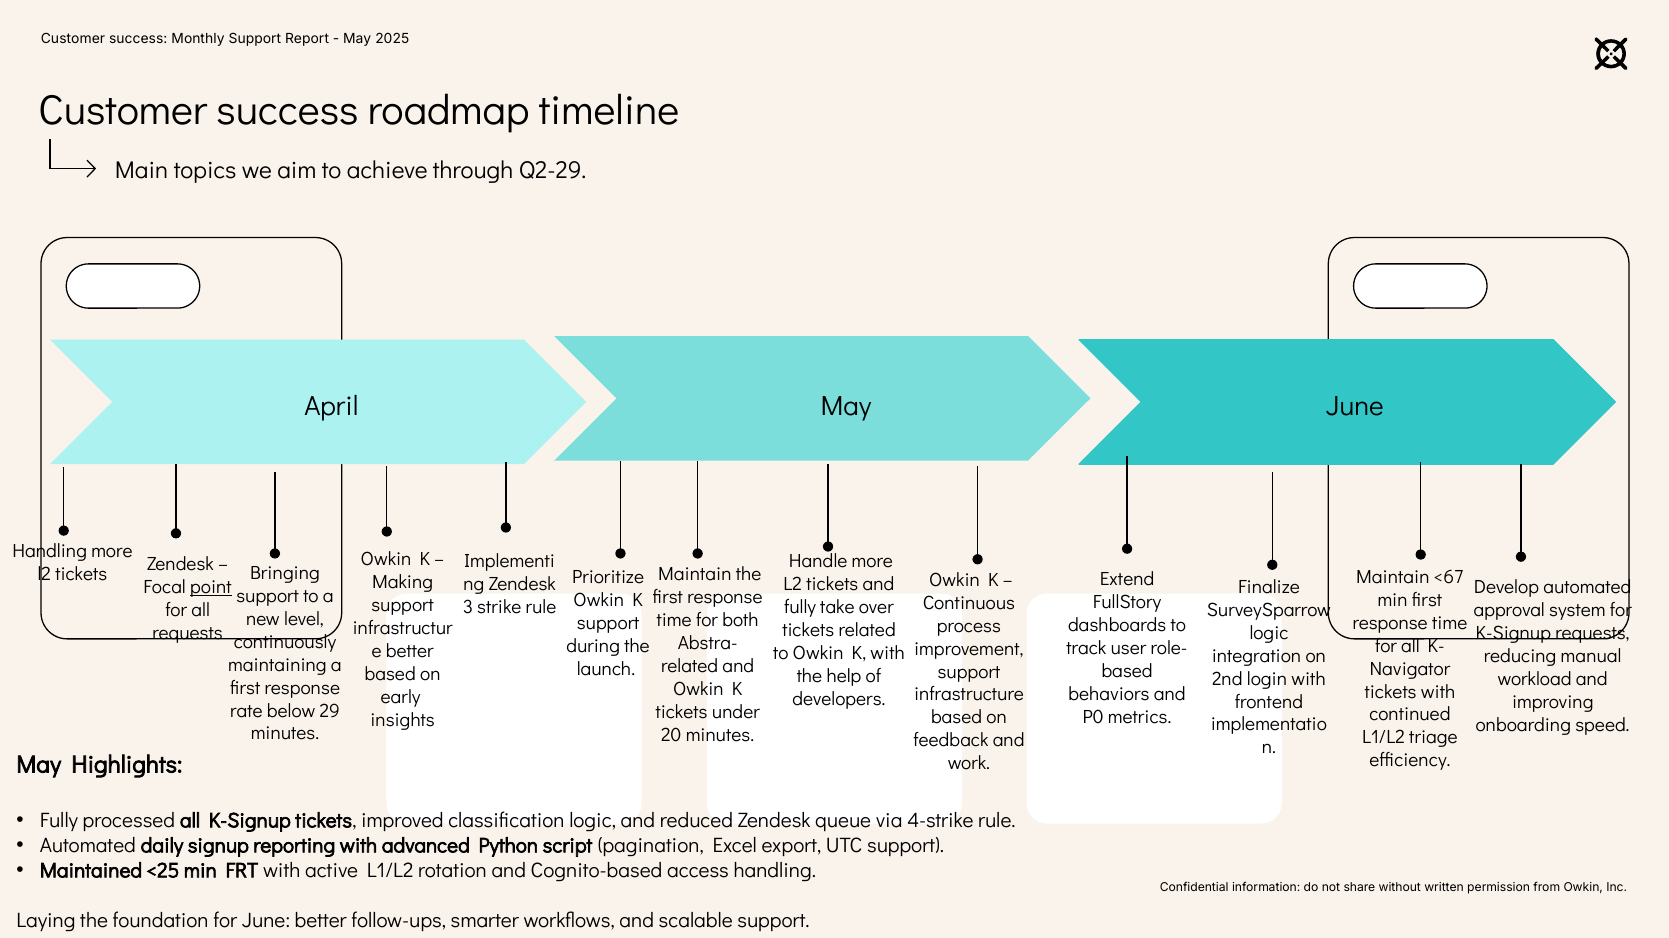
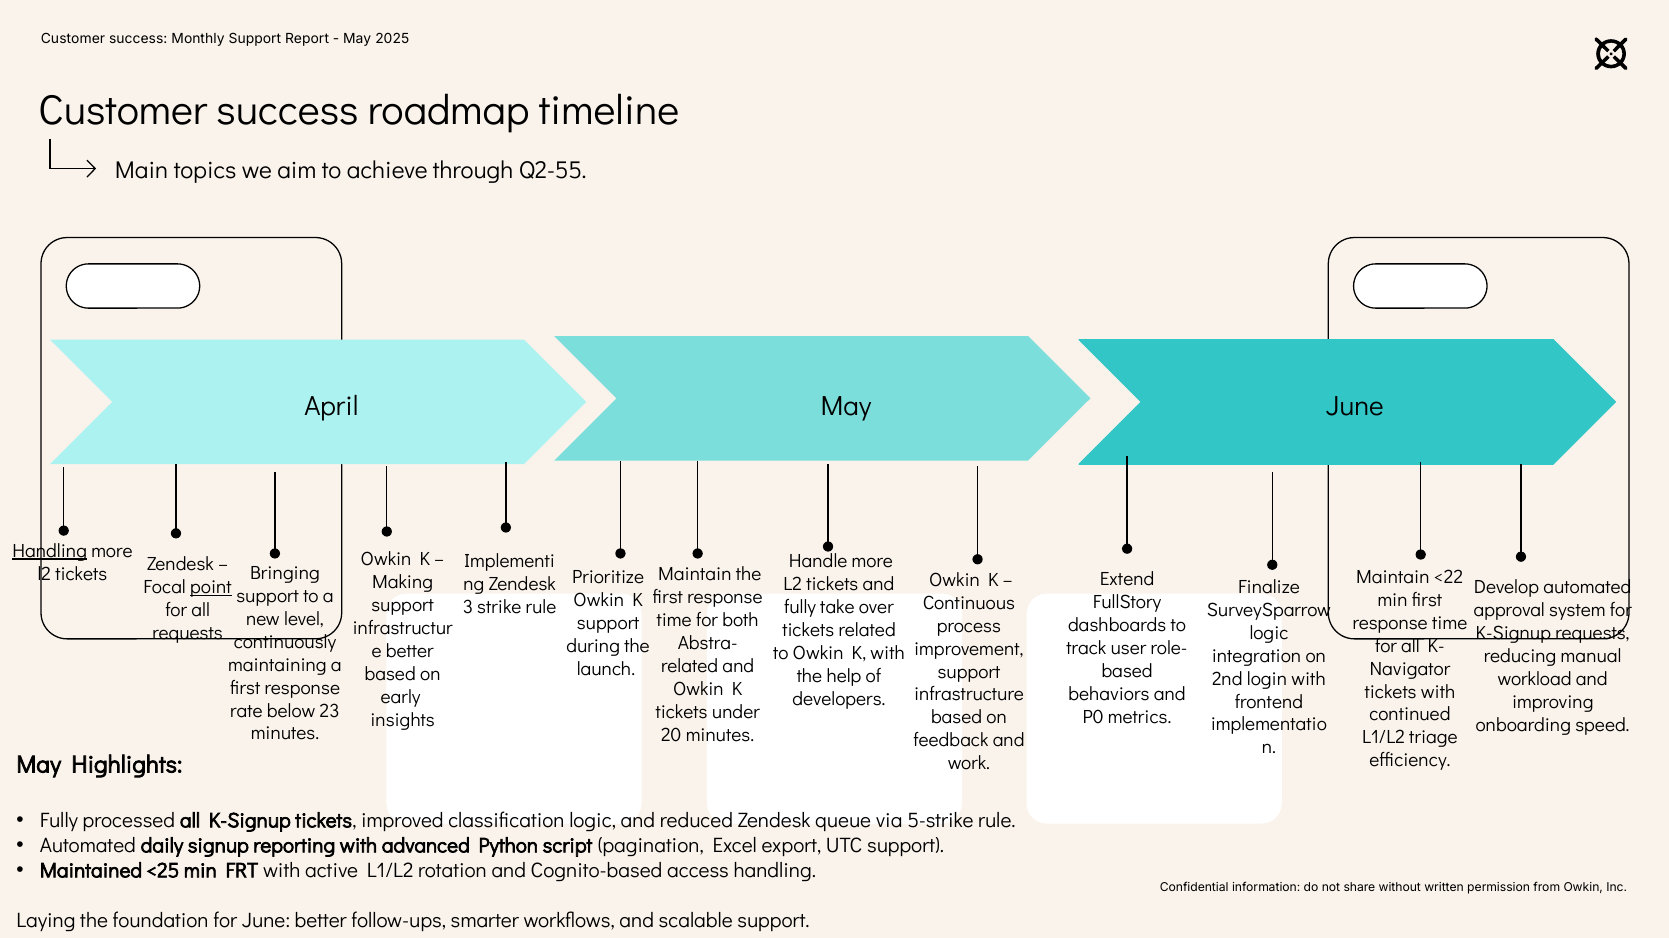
Q2-29: Q2-29 -> Q2-55 (553, 170)
Handling underline: none -> present (50, 551)
<67: <67 -> <22 (1449, 577)
29: 29 -> 23 (330, 711)
4-strike: 4-strike -> 5-strike (940, 821)
